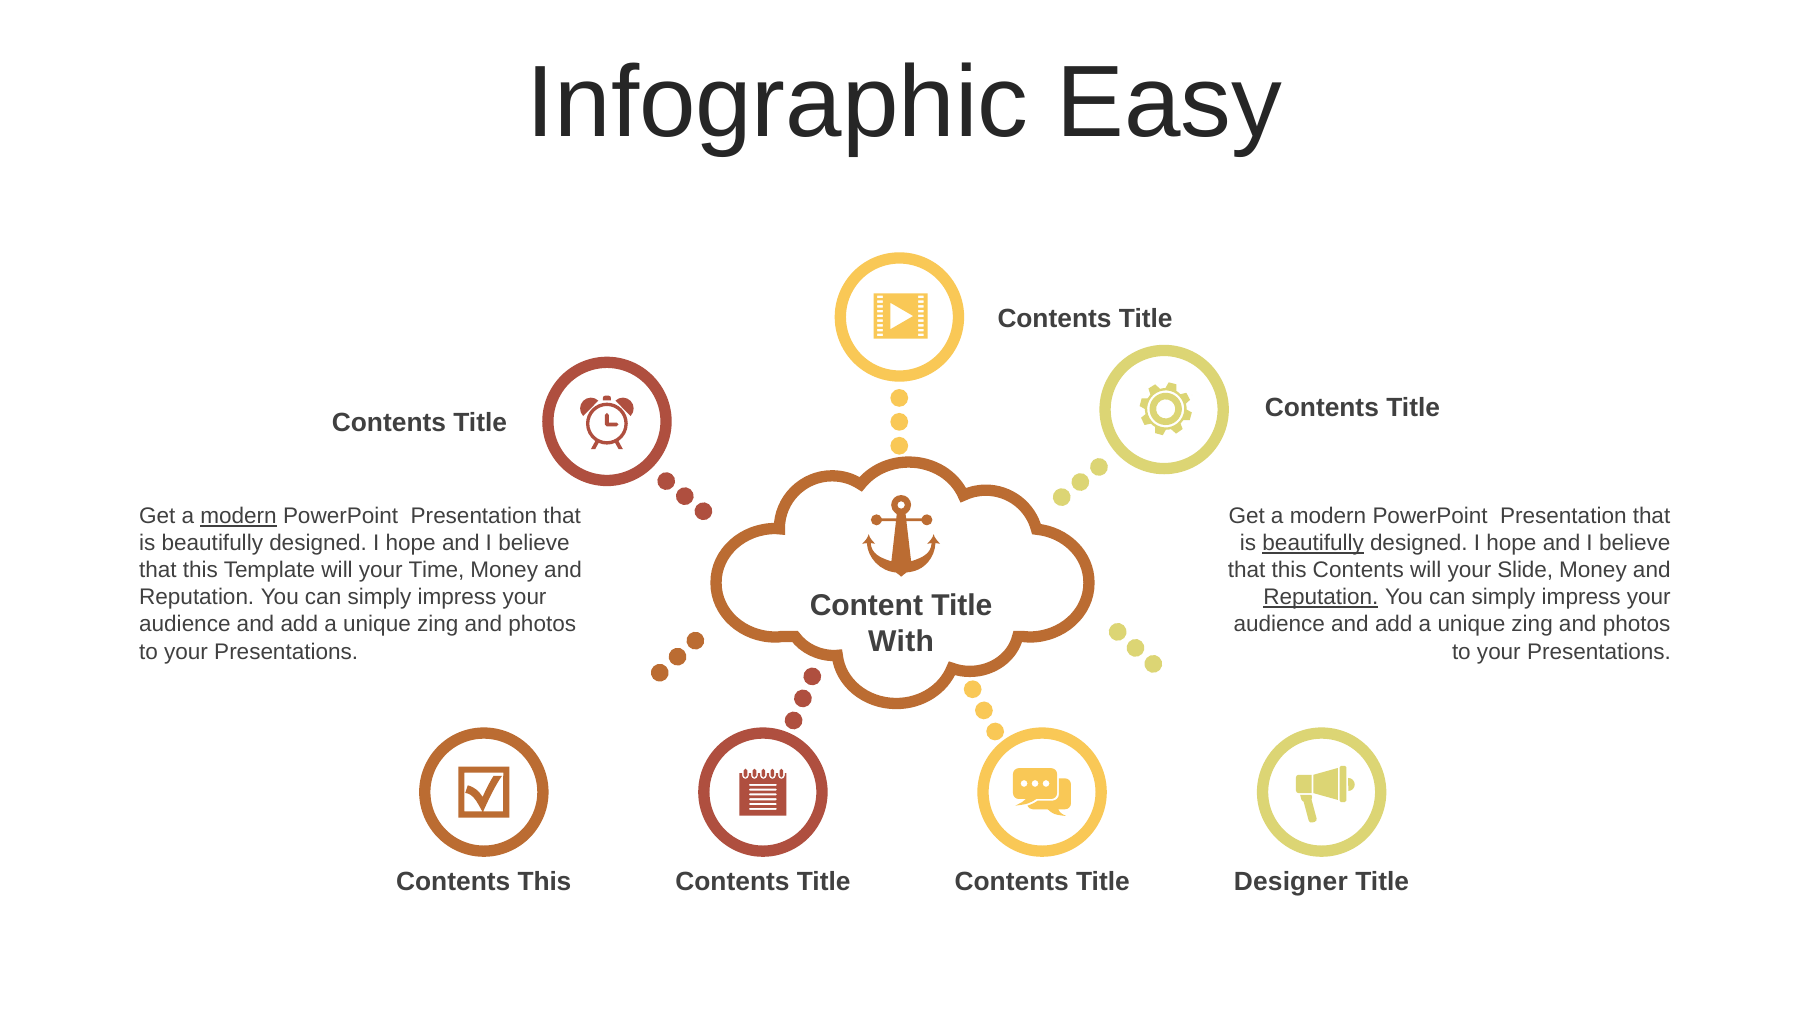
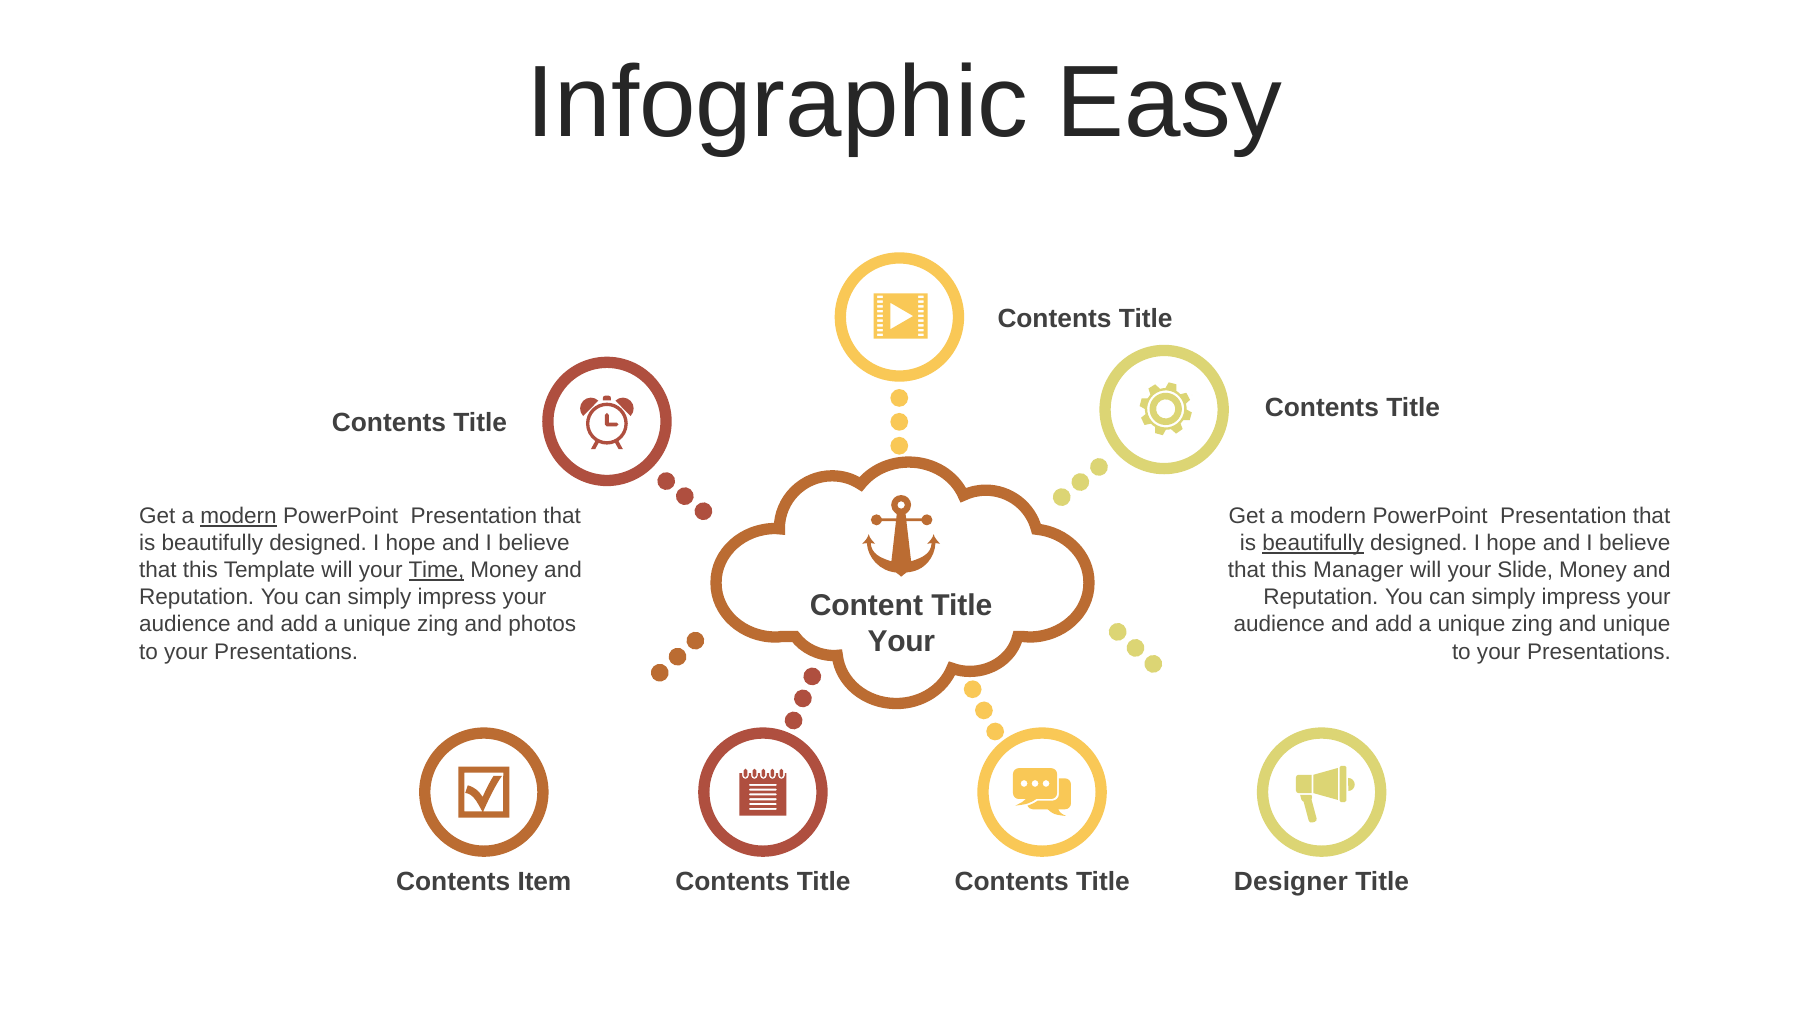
Time underline: none -> present (436, 571)
that this Contents: Contents -> Manager (1358, 571)
Reputation underline: present -> none (1321, 598)
photos: photos -> unique (1637, 625)
With: With -> Your (901, 642)
Contents This: This -> Item (544, 882)
